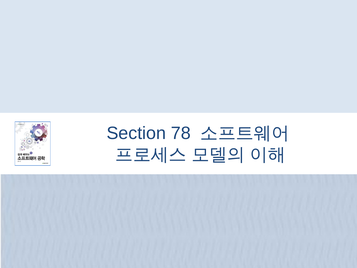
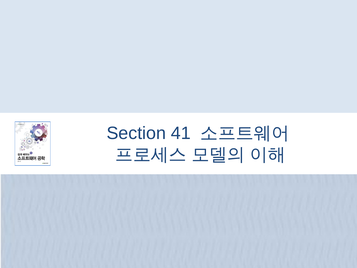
78: 78 -> 41 (181, 133)
